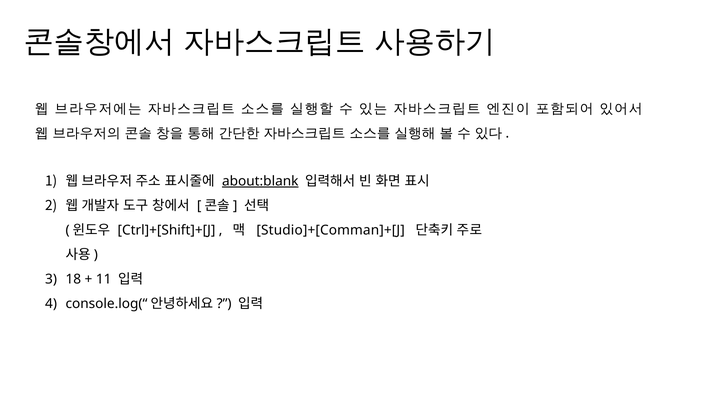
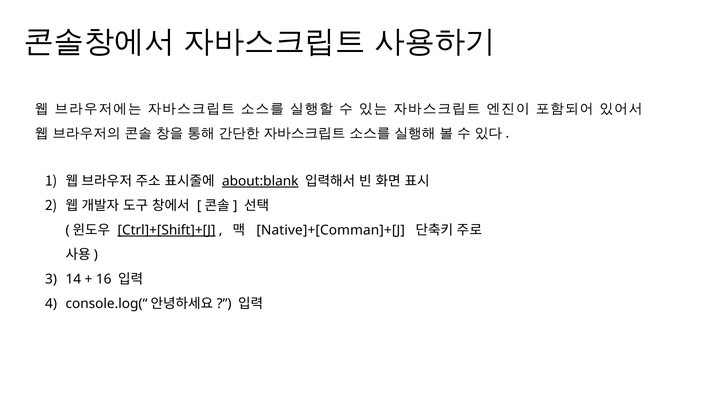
Ctrl]+[Shift]+[J underline: none -> present (166, 230)
Studio]+[Comman]+[J: Studio]+[Comman]+[J -> Native]+[Comman]+[J (331, 230)
18: 18 -> 14 (73, 279)
11: 11 -> 16 (104, 279)
